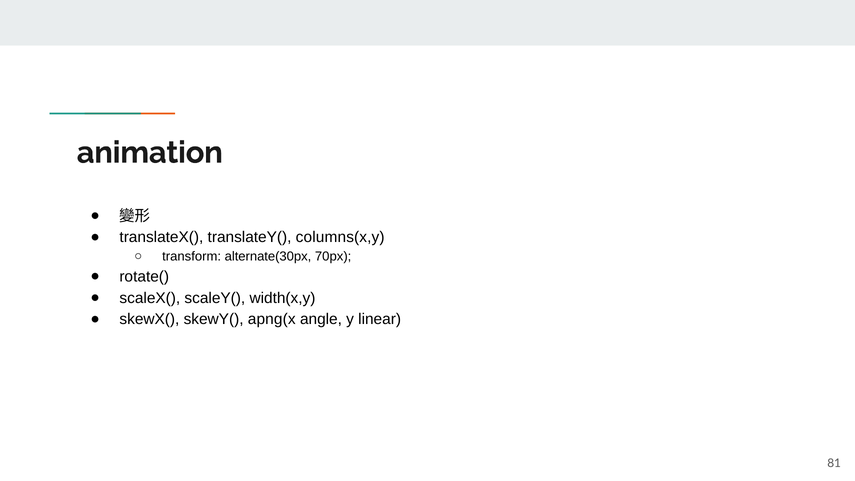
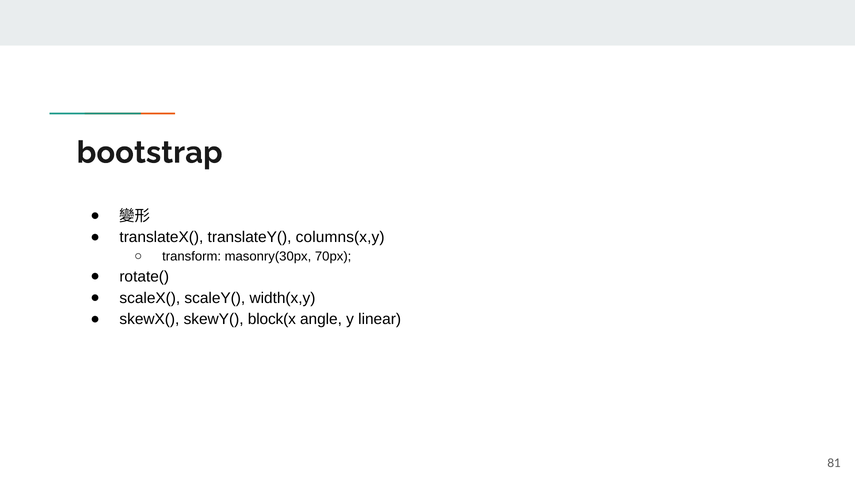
animation: animation -> bootstrap (150, 153)
alternate(30px: alternate(30px -> masonry(30px (268, 257)
apng(x: apng(x -> block(x (272, 319)
